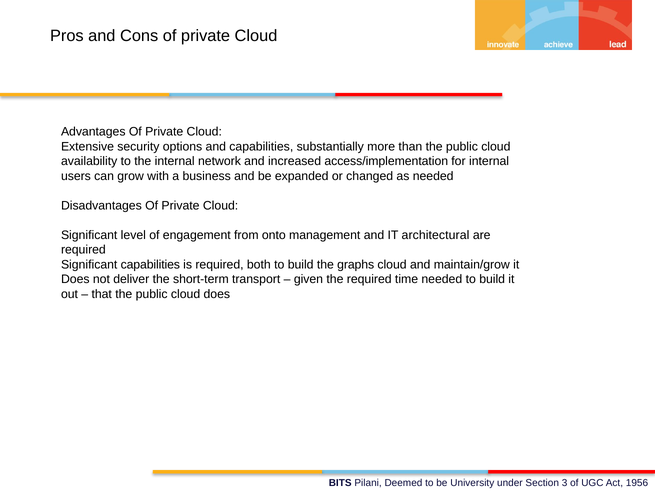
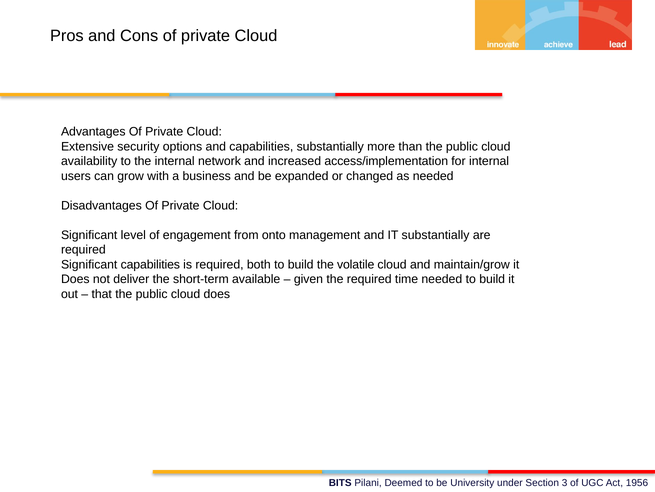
IT architectural: architectural -> substantially (436, 235)
graphs: graphs -> volatile (356, 264)
transport: transport -> available (256, 279)
